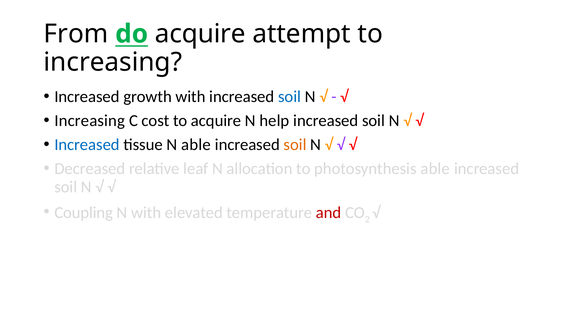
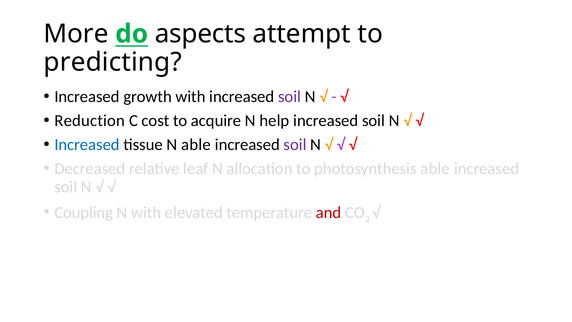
From: From -> More (76, 34)
do acquire: acquire -> aspects (200, 34)
increasing: increasing -> predicting (113, 62)
soil colour: blue -> purple (290, 97)
Increasing: Increasing -> Reduction (90, 121)
soil colour: orange -> purple (295, 145)
